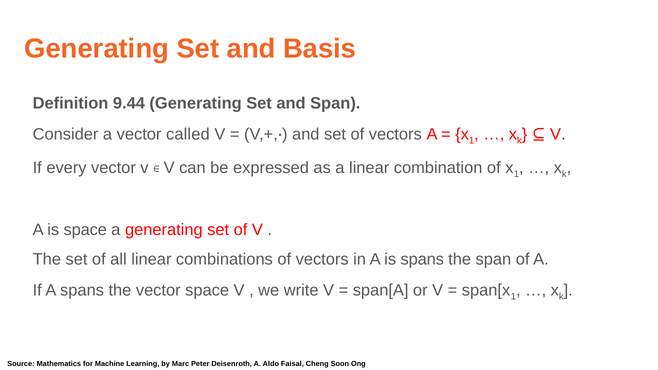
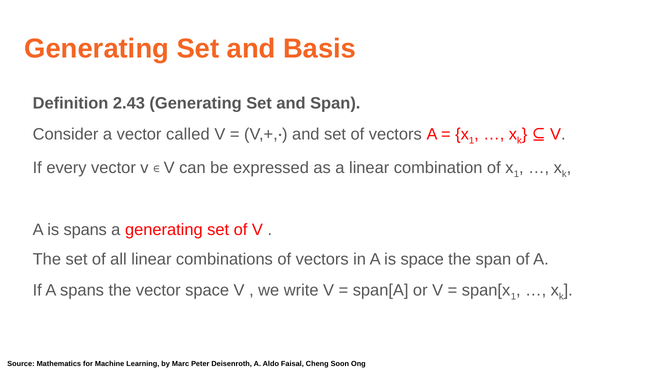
9.44: 9.44 -> 2.43 (129, 103)
is space: space -> spans (85, 230)
is spans: spans -> space (422, 259)
